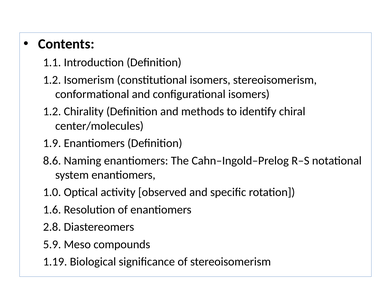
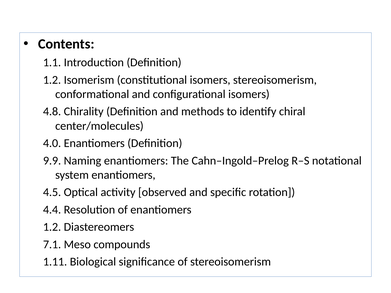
1.2: 1.2 -> 4.8 (52, 112)
1.9: 1.9 -> 4.0 (52, 143)
8.6: 8.6 -> 9.9 (52, 161)
1.0: 1.0 -> 4.5 (52, 192)
1.6: 1.6 -> 4.4 (52, 210)
2.8: 2.8 -> 1.2 (52, 227)
5.9: 5.9 -> 7.1 (52, 245)
1.19: 1.19 -> 1.11 (55, 262)
